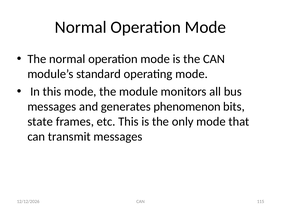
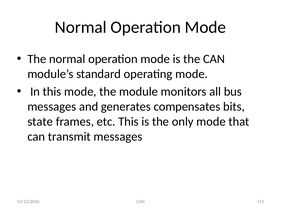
phenomenon: phenomenon -> compensates (187, 106)
